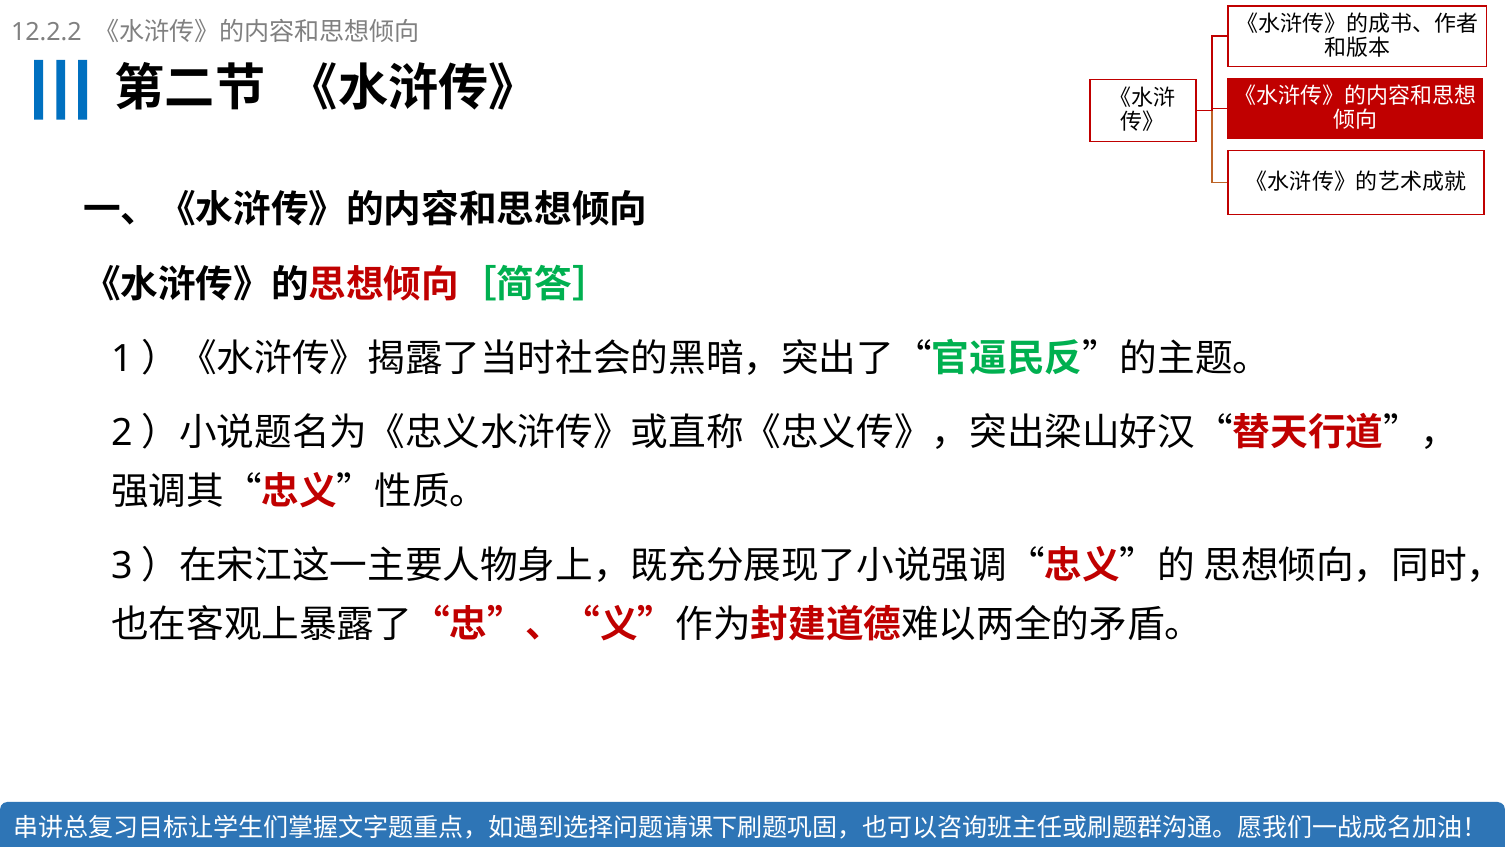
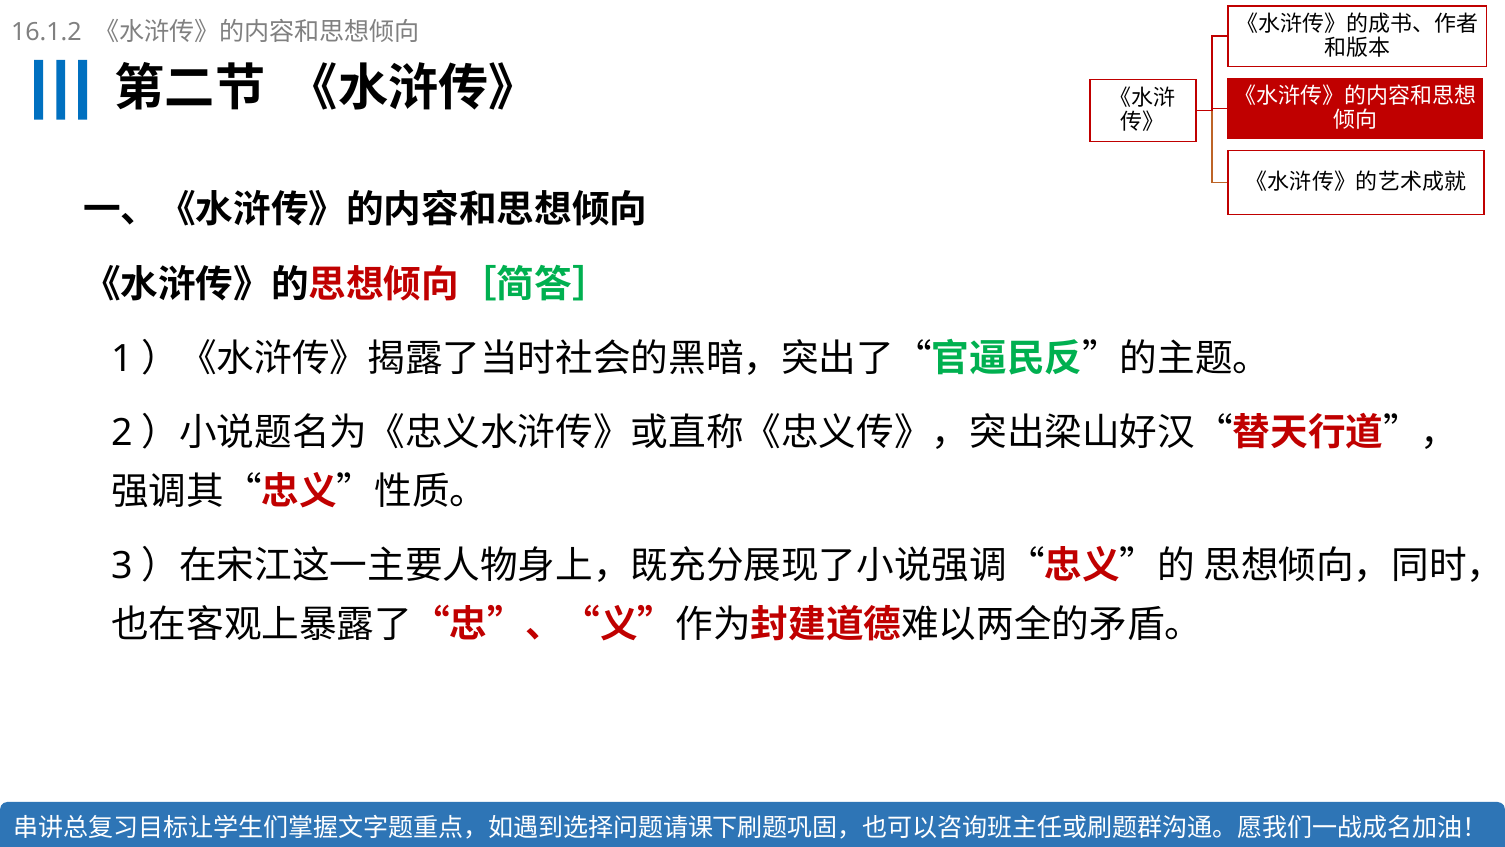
12.2.2: 12.2.2 -> 16.1.2 (46, 32)
